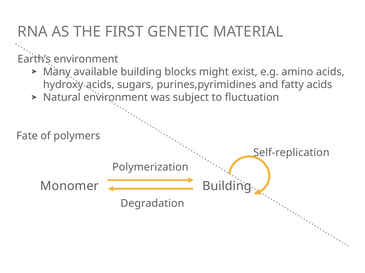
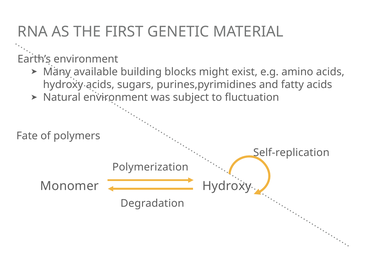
Monomer Building: Building -> Hydroxy (227, 187)
